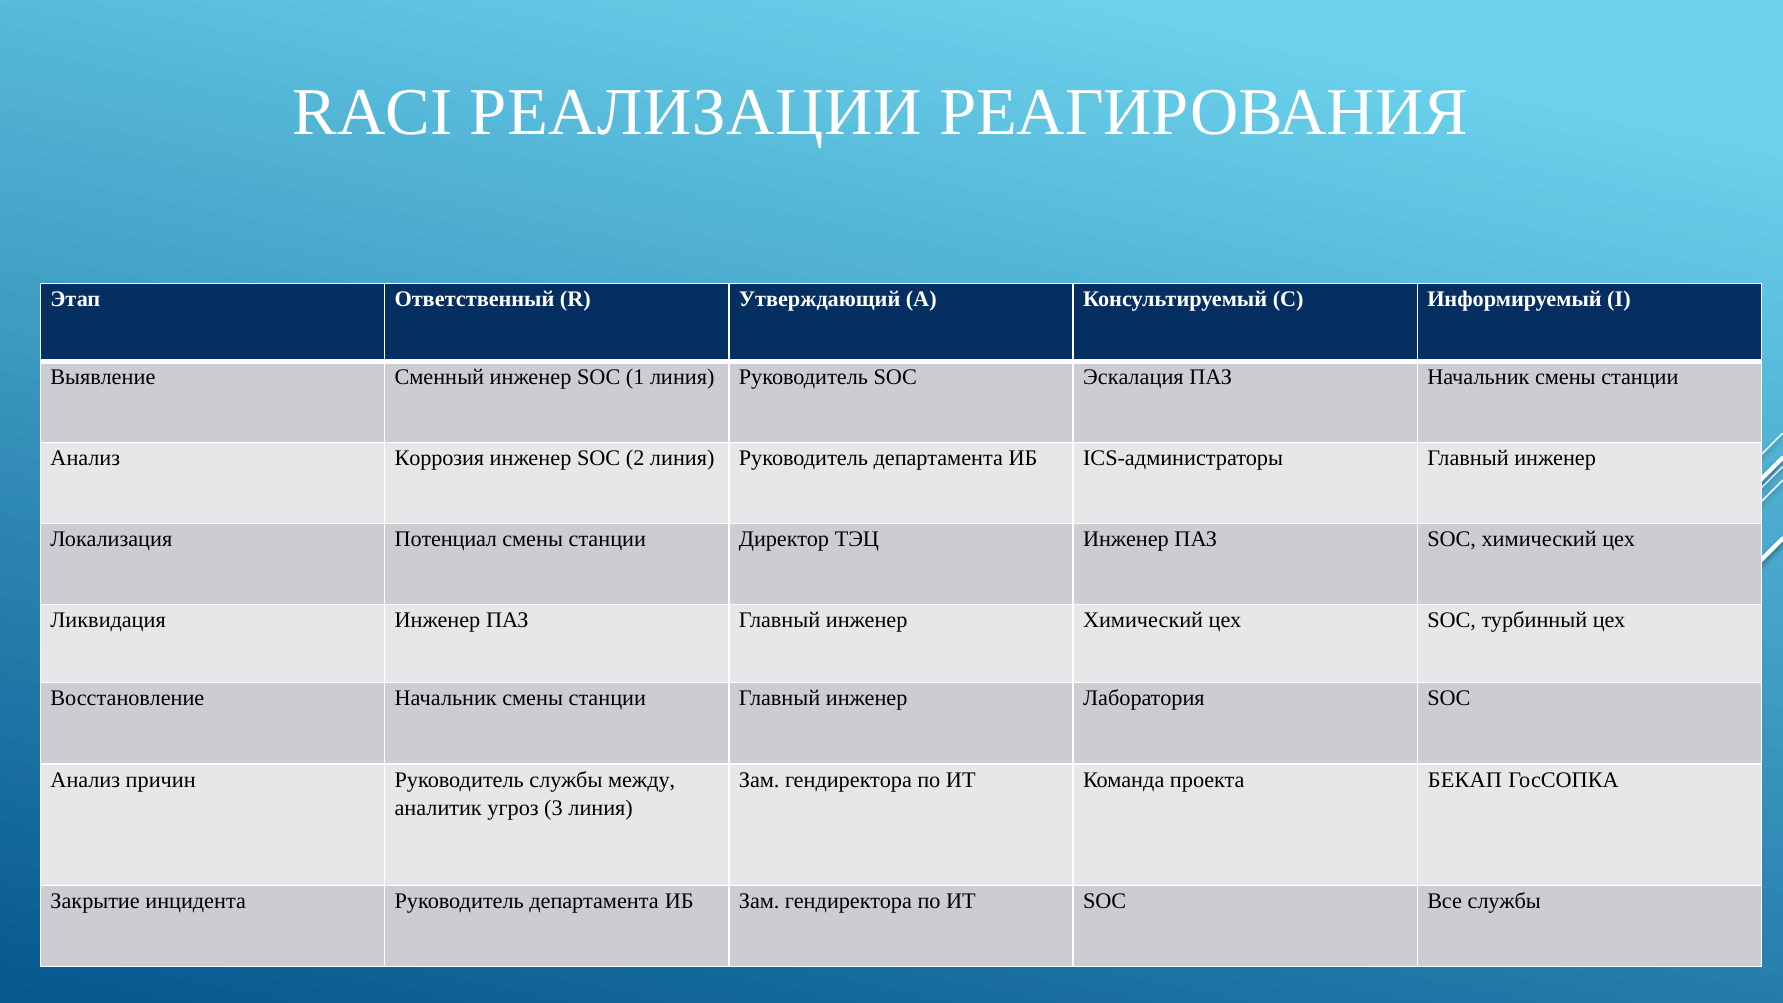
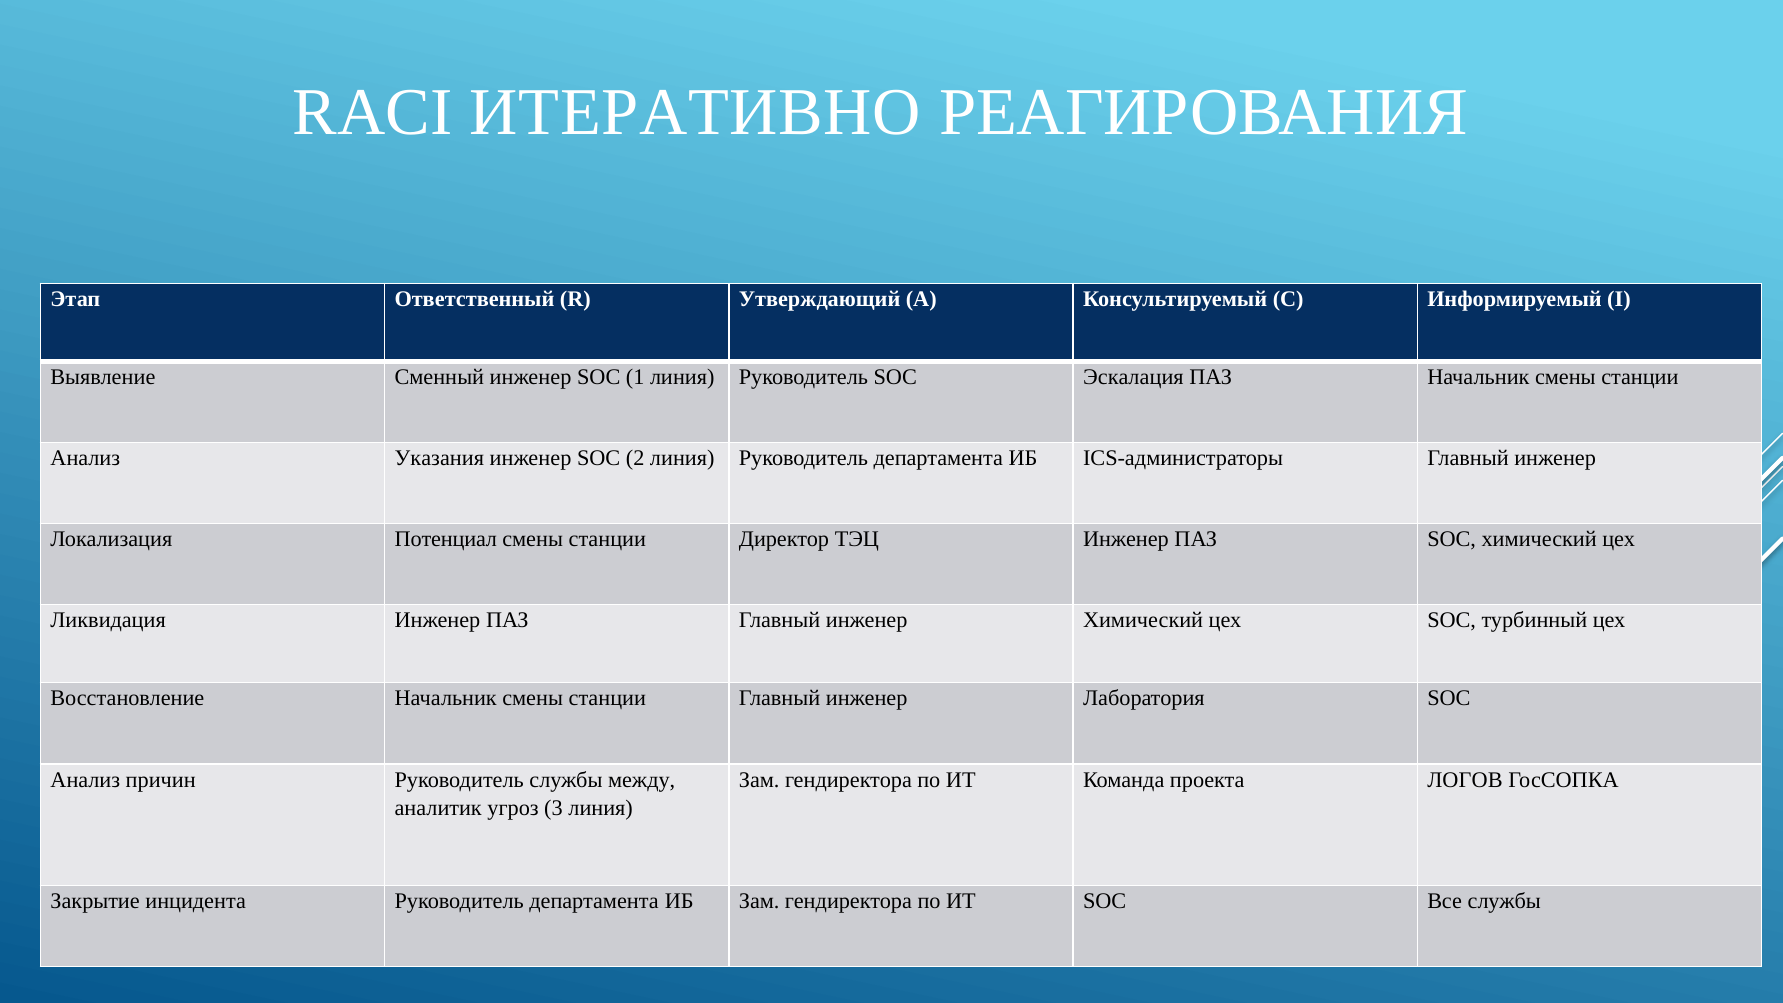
РЕАЛИЗАЦИИ: РЕАЛИЗАЦИИ -> ИТЕРАТИВНО (695, 112)
Коррозия: Коррозия -> Указания (439, 458)
БЕКАП: БЕКАП -> ЛОГОВ (1465, 780)
